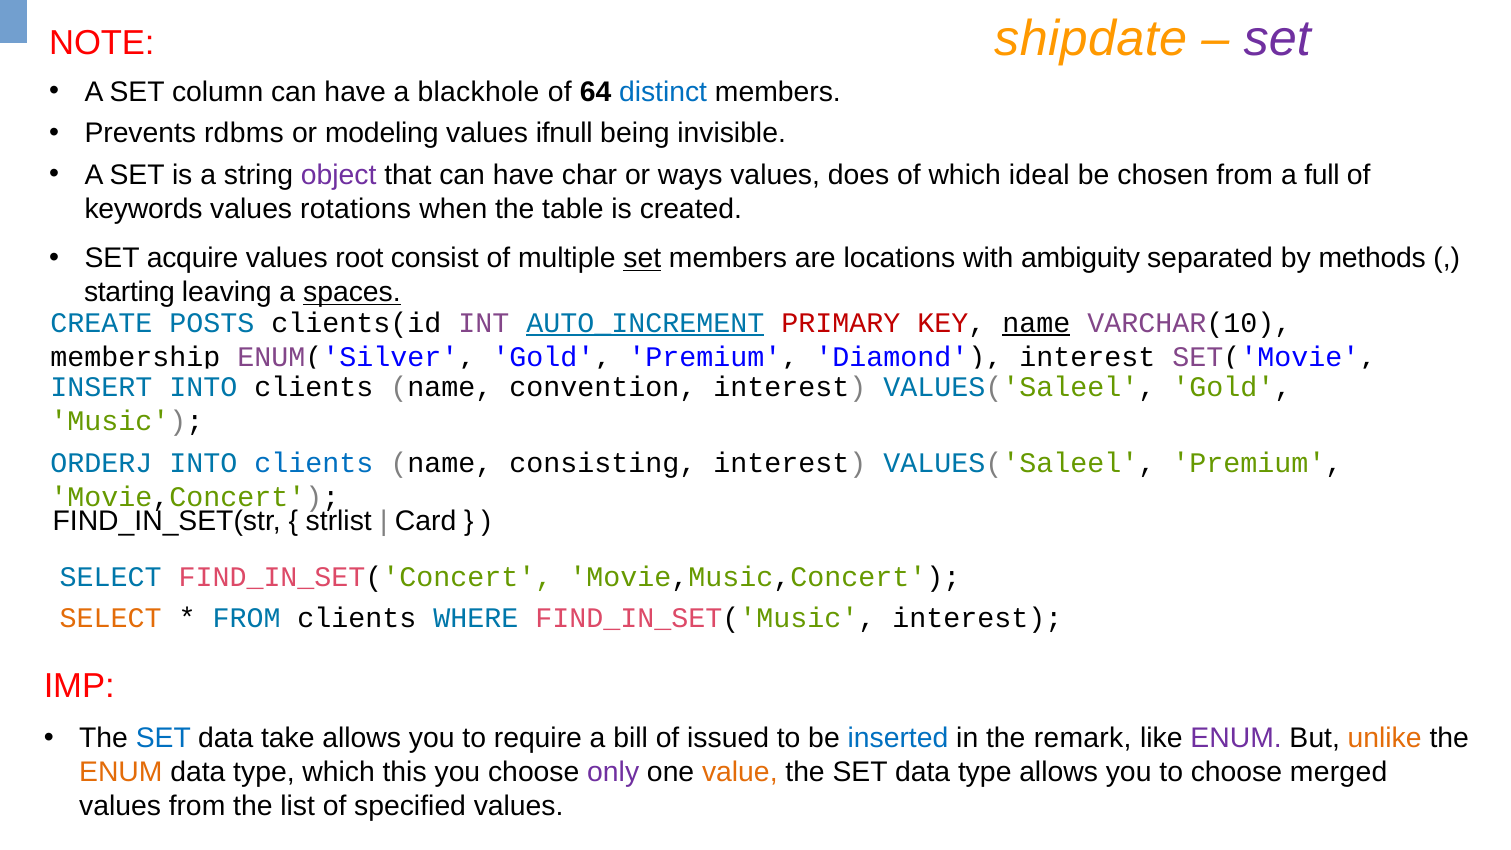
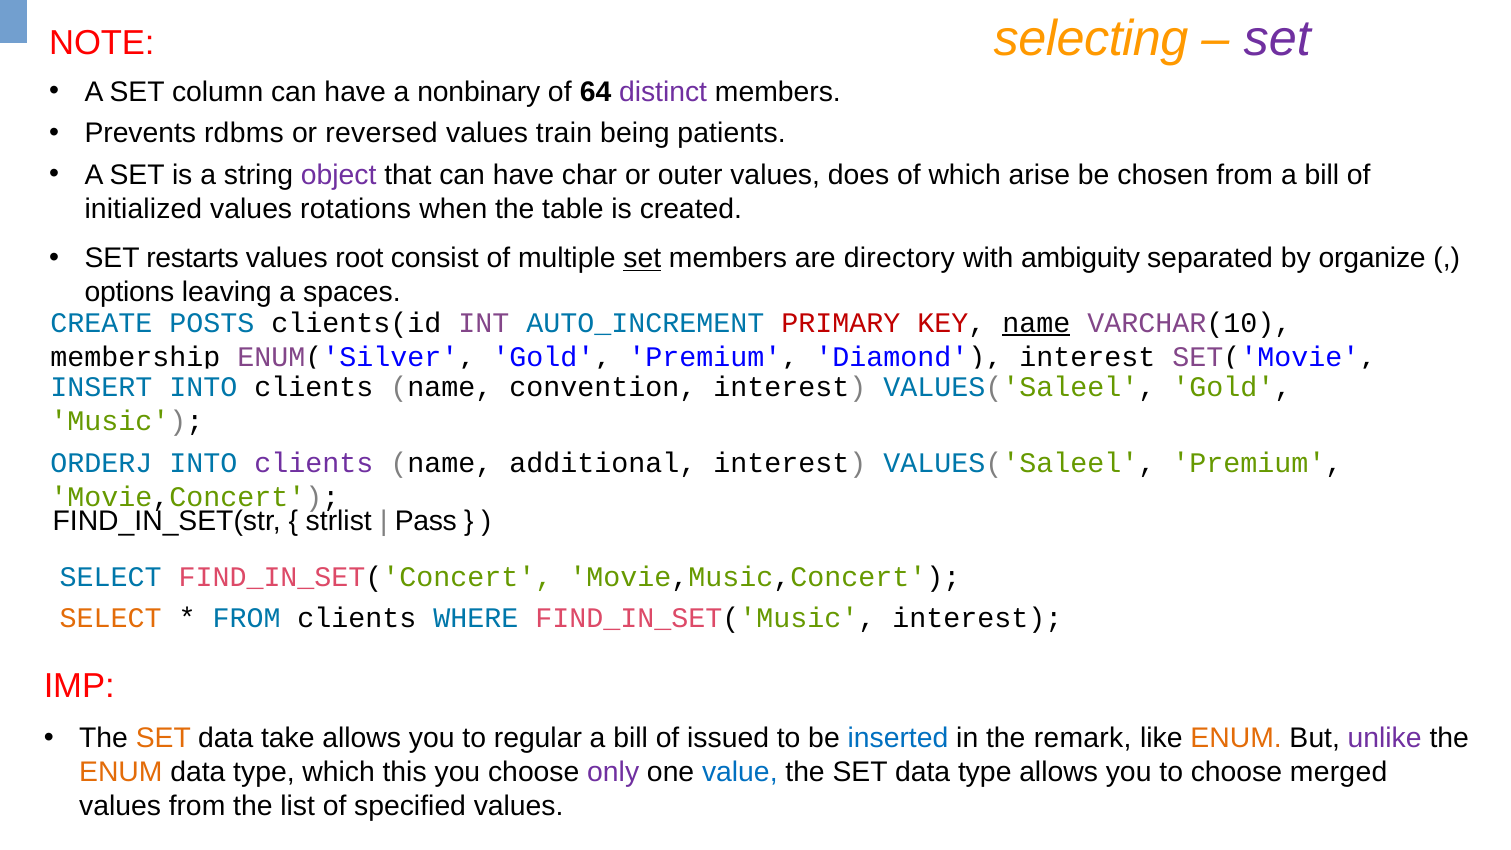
shipdate: shipdate -> selecting (1091, 39)
blackhole: blackhole -> nonbinary (479, 92)
distinct colour: blue -> purple (663, 92)
modeling: modeling -> reversed (382, 134)
ifnull: ifnull -> train (564, 134)
invisible: invisible -> patients (732, 134)
ways: ways -> outer (690, 175)
ideal: ideal -> arise (1039, 175)
from a full: full -> bill (1322, 175)
keywords: keywords -> initialized (143, 209)
acquire: acquire -> restarts (193, 258)
locations: locations -> directory (899, 258)
methods: methods -> organize (1372, 258)
starting: starting -> options (129, 292)
spaces underline: present -> none (352, 292)
AUTO_INCREMENT underline: present -> none (645, 323)
clients colour: blue -> purple (314, 463)
consisting: consisting -> additional (603, 463)
Card: Card -> Pass (426, 521)
SET colour: blue -> orange (163, 738)
require: require -> regular (538, 738)
ENUM colour: purple -> orange (1236, 738)
unlike colour: orange -> purple (1385, 738)
value colour: orange -> blue (740, 772)
